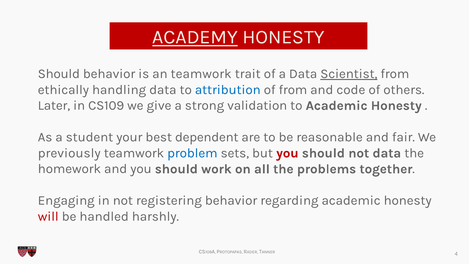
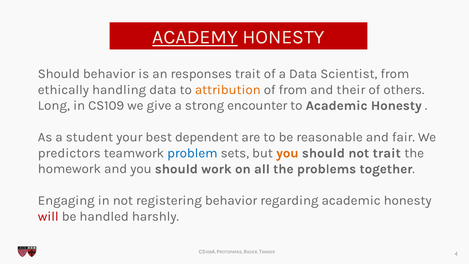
an teamwork: teamwork -> responses (201, 74)
Scientist underline: present -> none (349, 74)
attribution colour: blue -> orange (228, 90)
code: code -> their (351, 90)
Later: Later -> Long (54, 105)
validation: validation -> encounter (257, 105)
previously: previously -> predictors (69, 153)
you colour: red -> orange (287, 153)
not data: data -> trait (387, 153)
